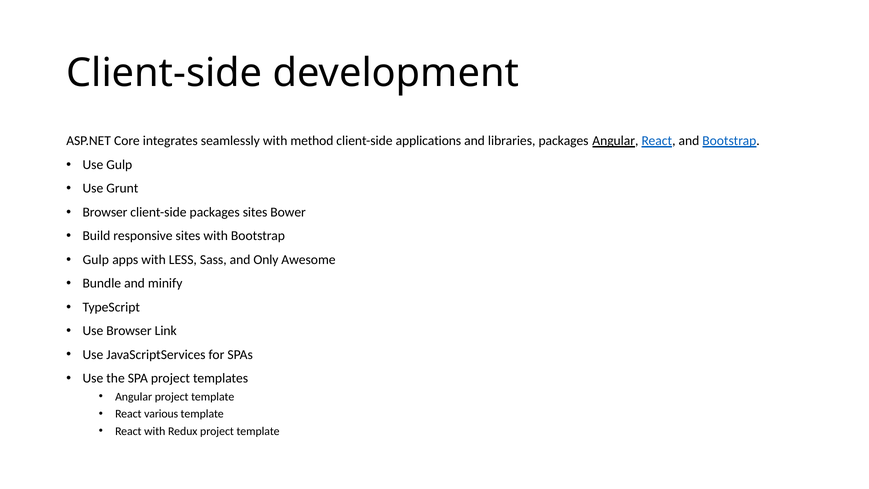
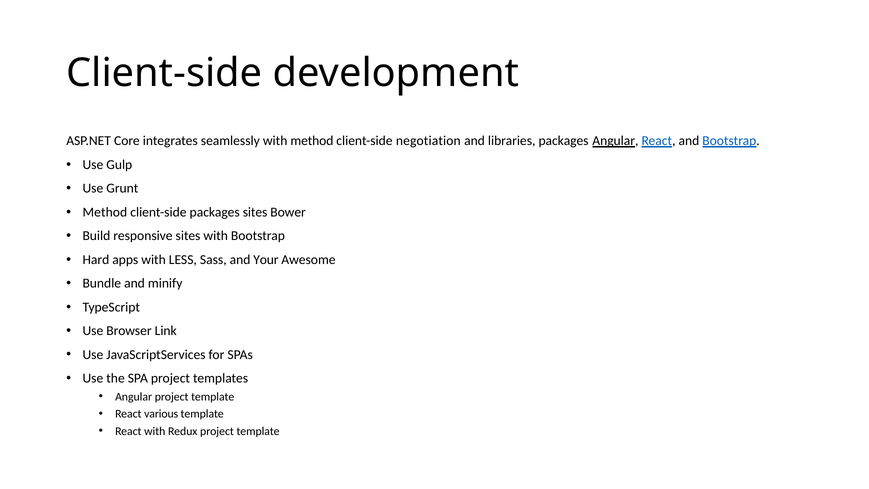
applications: applications -> negotiation (428, 141)
Browser: Browser -> Method (105, 212)
Gulp: Gulp -> Hard (96, 260)
Only: Only -> Your (266, 260)
